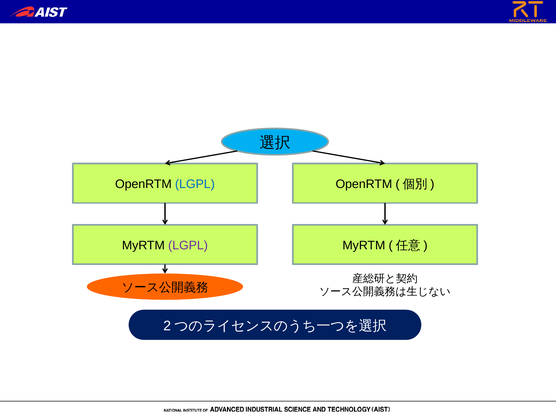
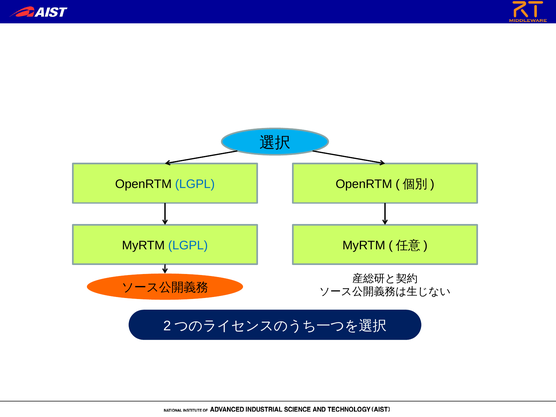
LGPL colour: purple -> blue (188, 245)
